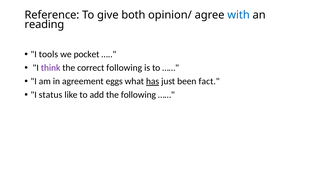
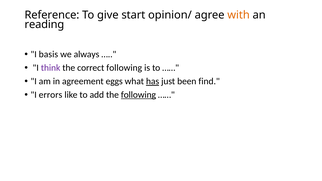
both: both -> start (133, 15)
with colour: blue -> orange (239, 15)
tools: tools -> basis (48, 54)
pocket: pocket -> always (87, 54)
fact: fact -> find (209, 81)
status: status -> errors (51, 95)
following underline: none -> present (138, 95)
